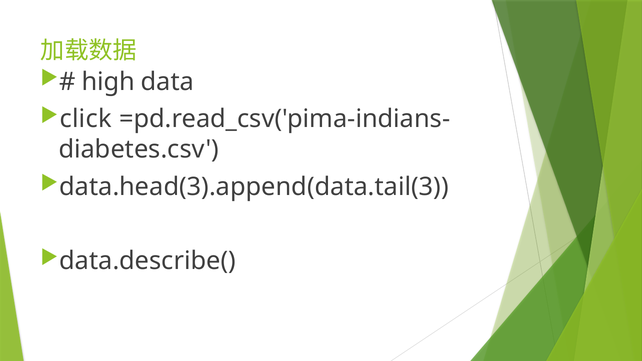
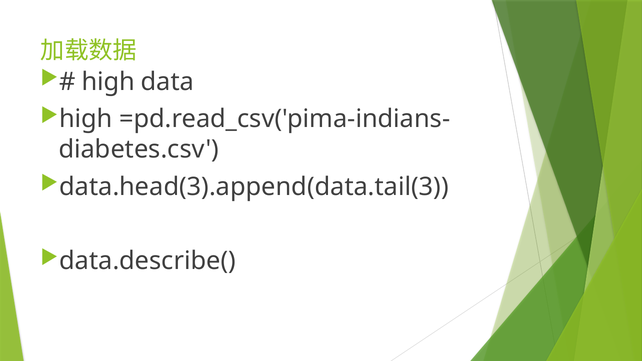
click: click -> high (86, 119)
